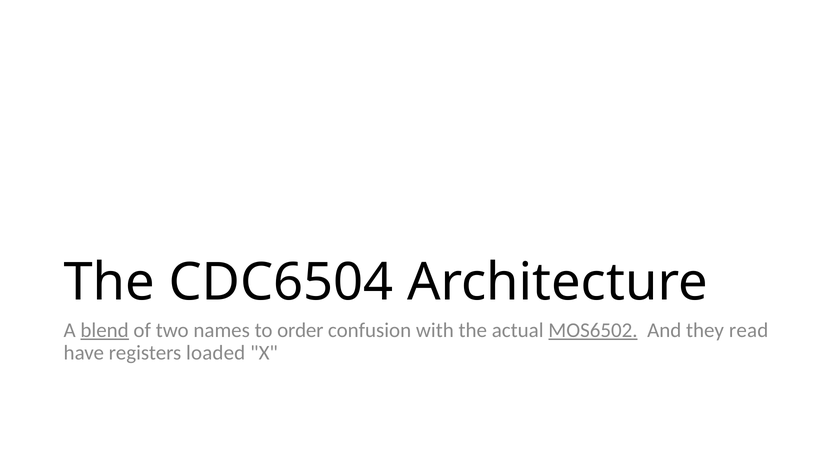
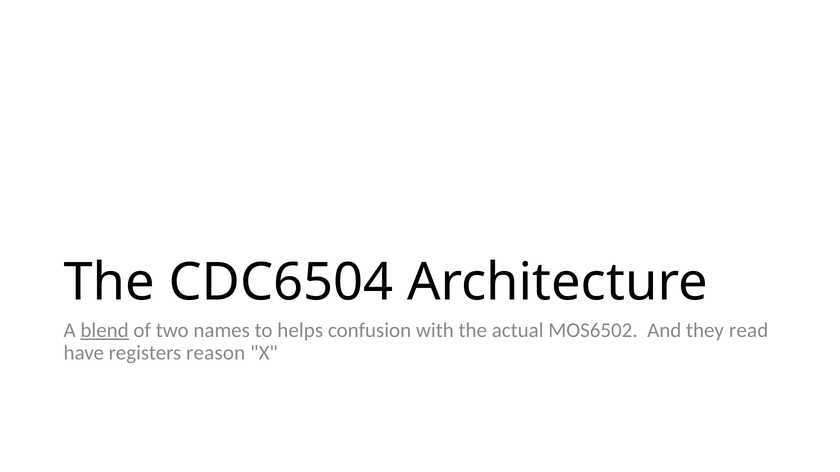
order: order -> helps (300, 331)
MOS6502 underline: present -> none (593, 331)
loaded: loaded -> reason (216, 353)
